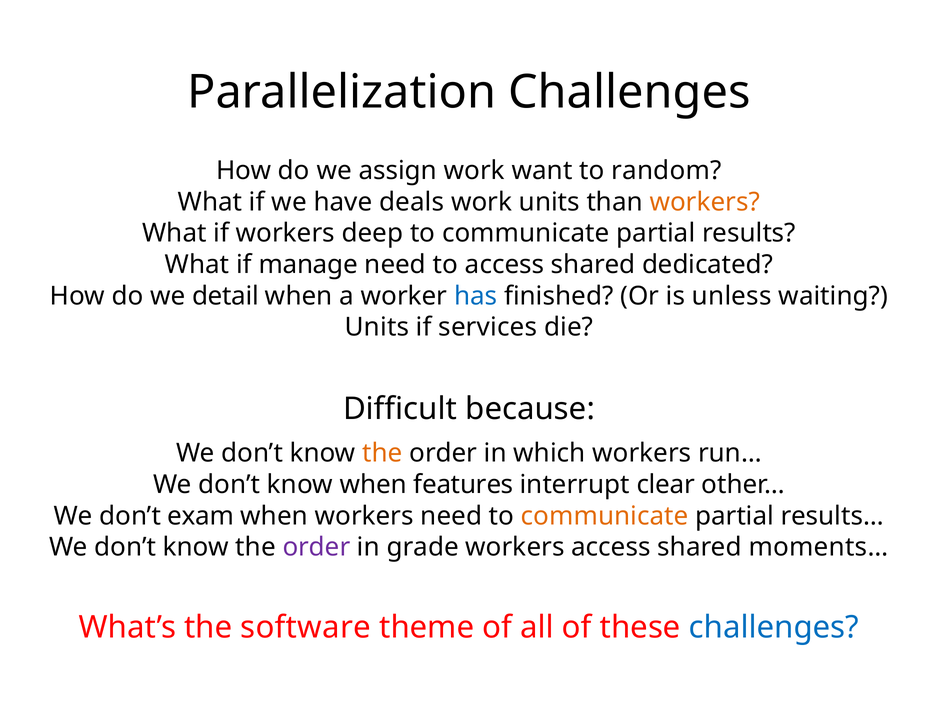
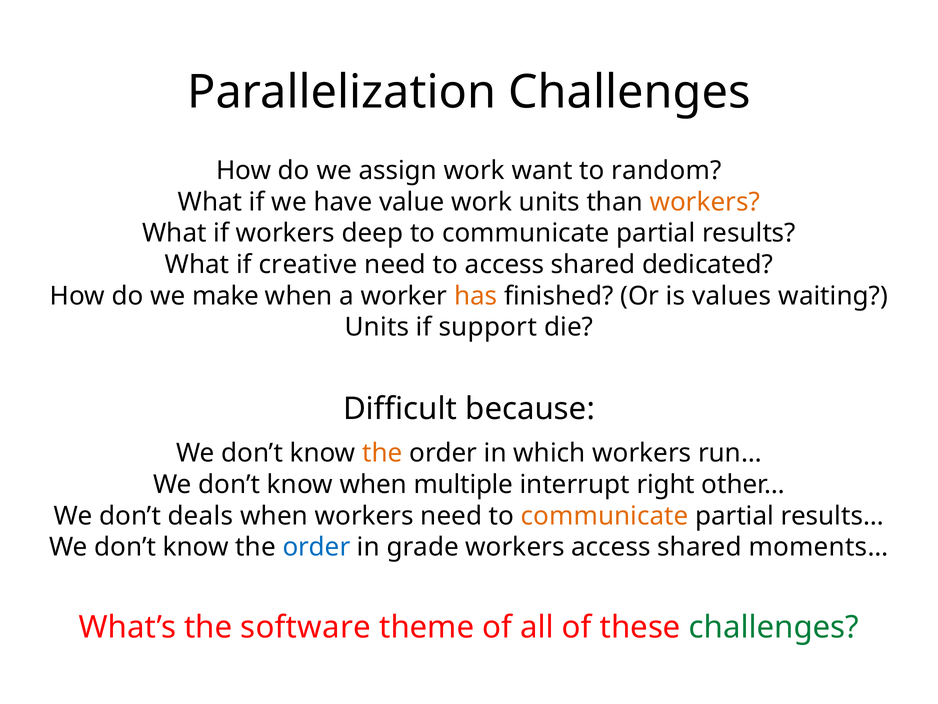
deals: deals -> value (412, 202)
manage: manage -> creative (308, 264)
detail: detail -> make (225, 296)
has colour: blue -> orange (476, 296)
unless: unless -> values (732, 296)
services: services -> support (488, 327)
features: features -> multiple (463, 484)
clear: clear -> right (666, 484)
exam: exam -> deals (200, 516)
order colour: purple -> blue (316, 547)
challenges colour: blue -> green (774, 627)
